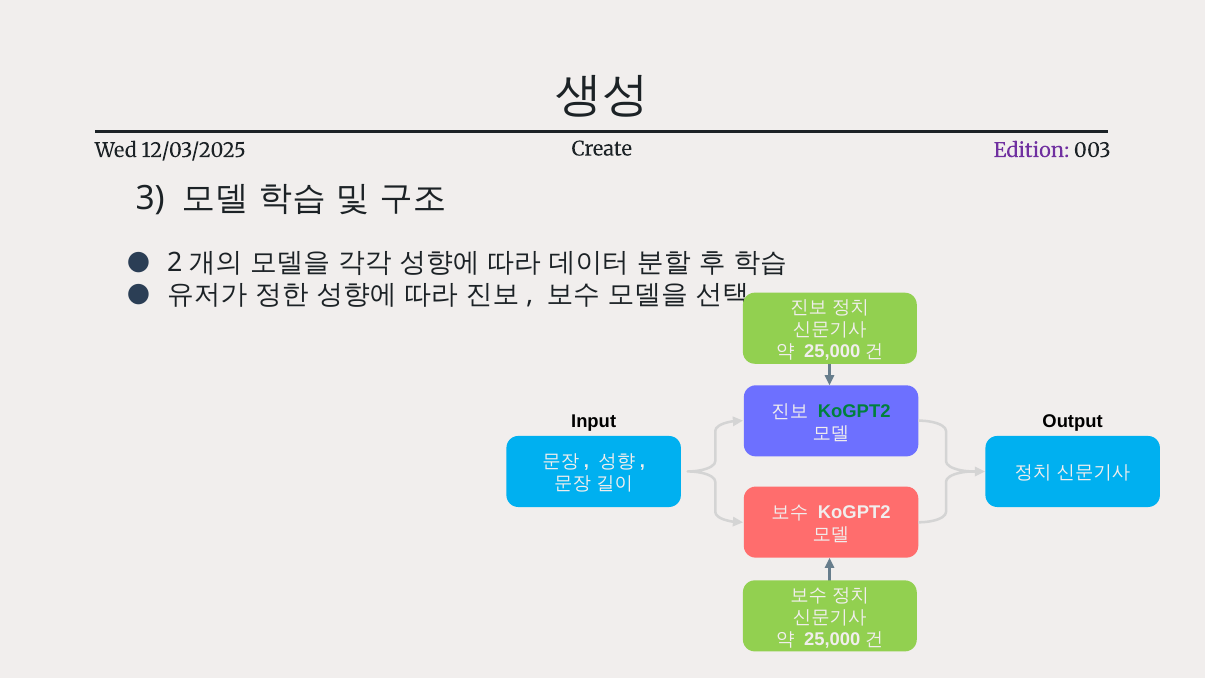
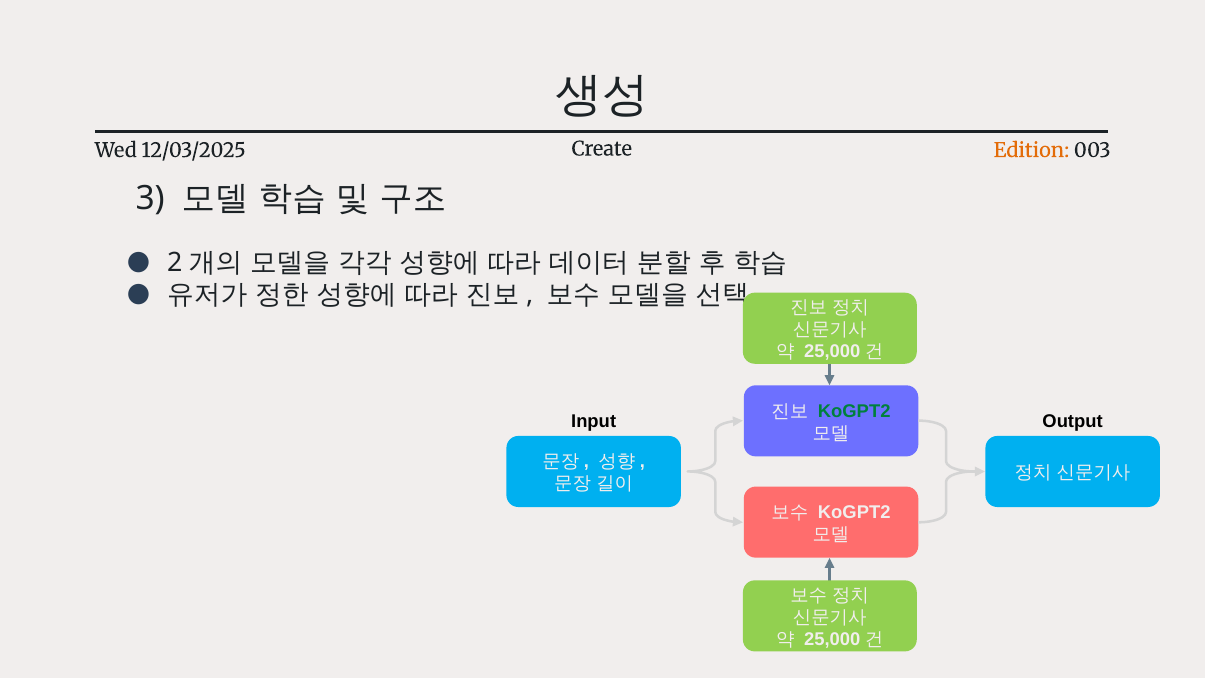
Edition colour: purple -> orange (1031, 150)
